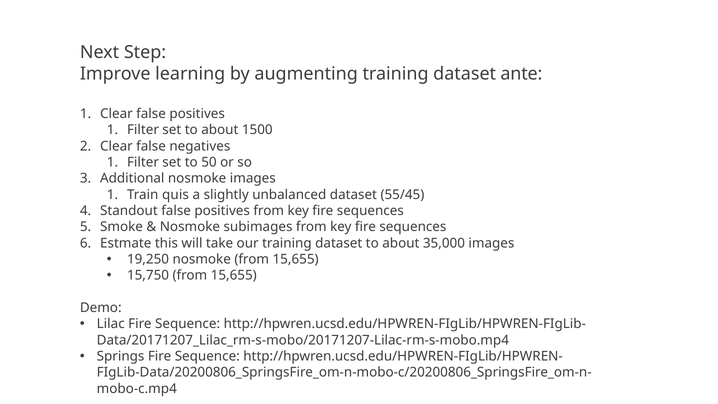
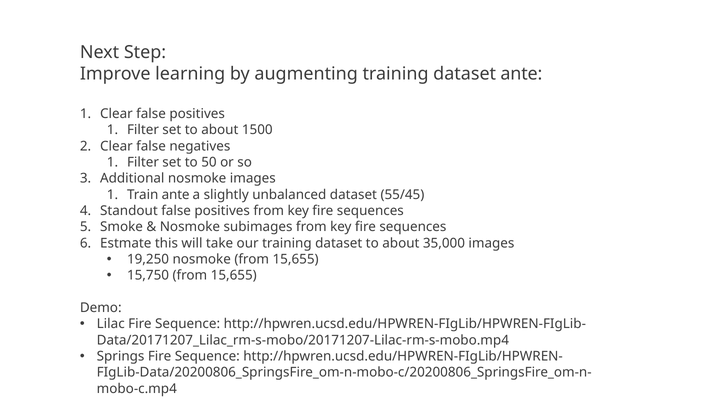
Train quis: quis -> ante (176, 195)
